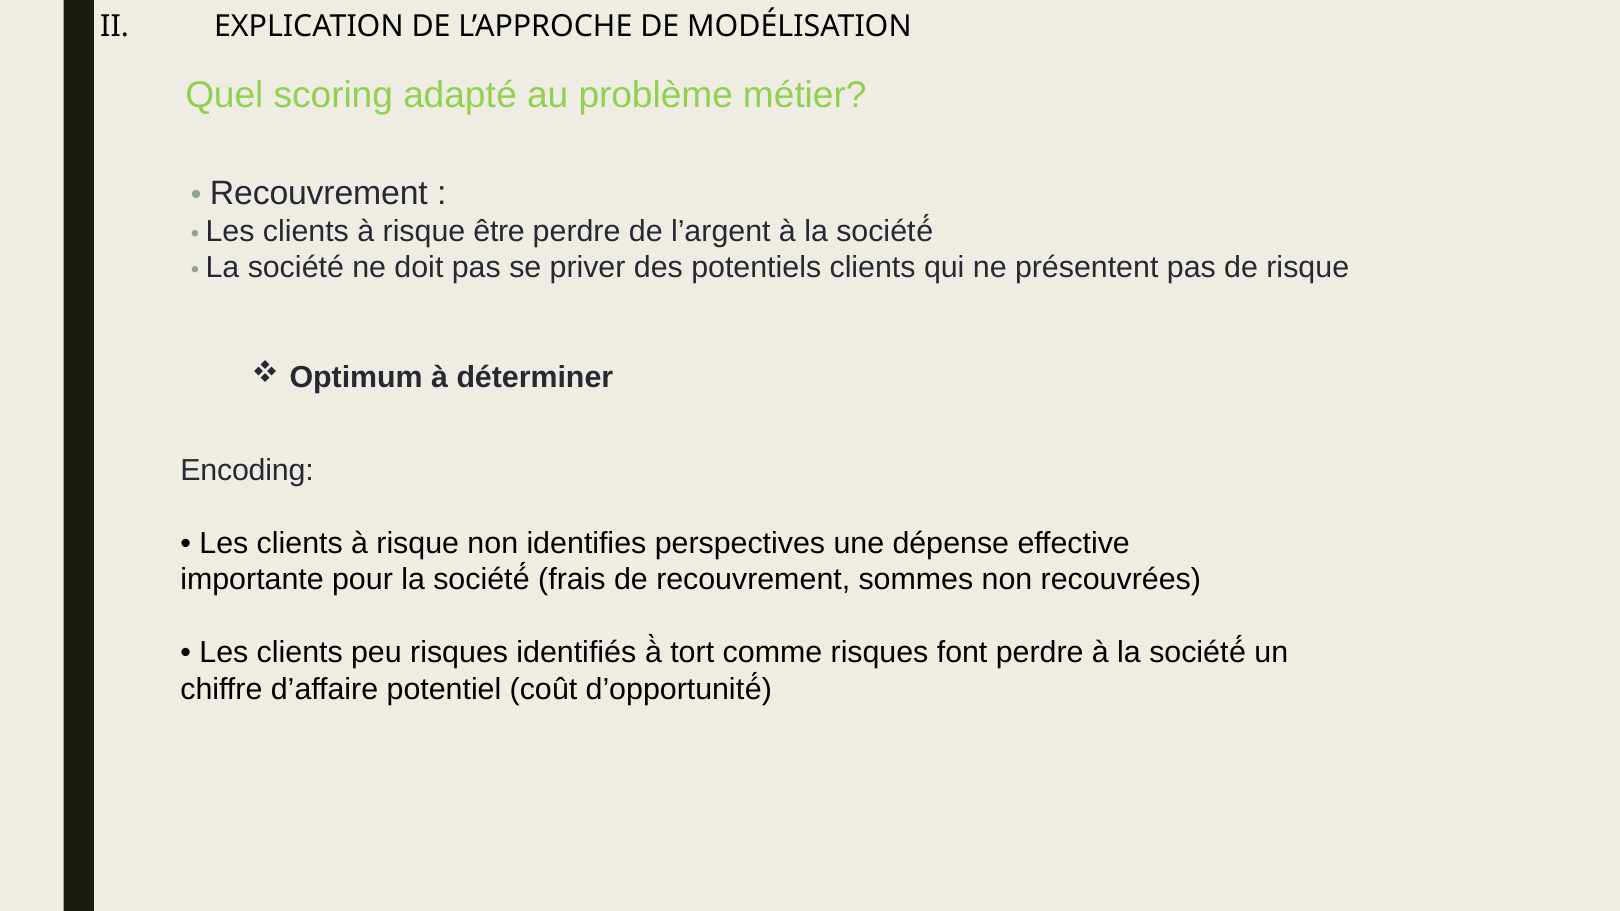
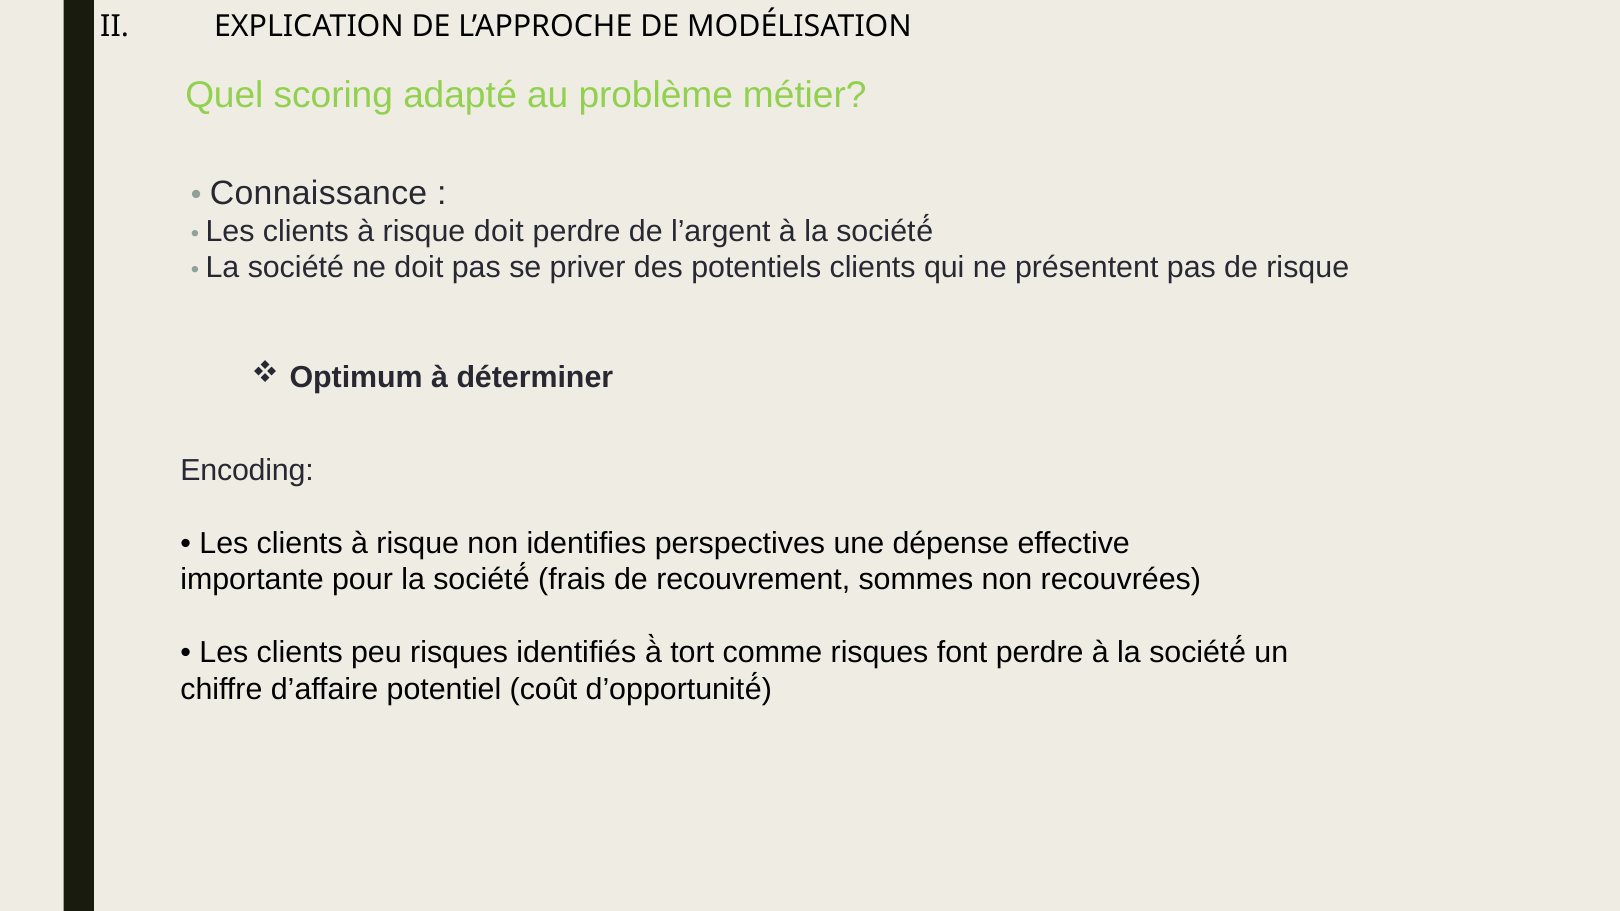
Recouvrement: Recouvrement -> Connaissance (319, 193)
risque être: être -> doit (499, 231)
